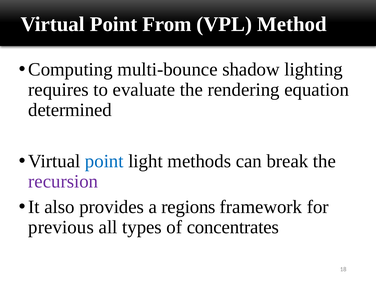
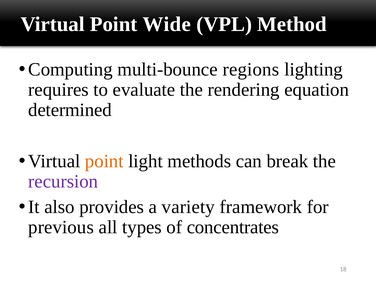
From: From -> Wide (167, 24)
shadow: shadow -> regions (251, 69)
point colour: blue -> orange (104, 161)
regions: regions -> variety (188, 207)
